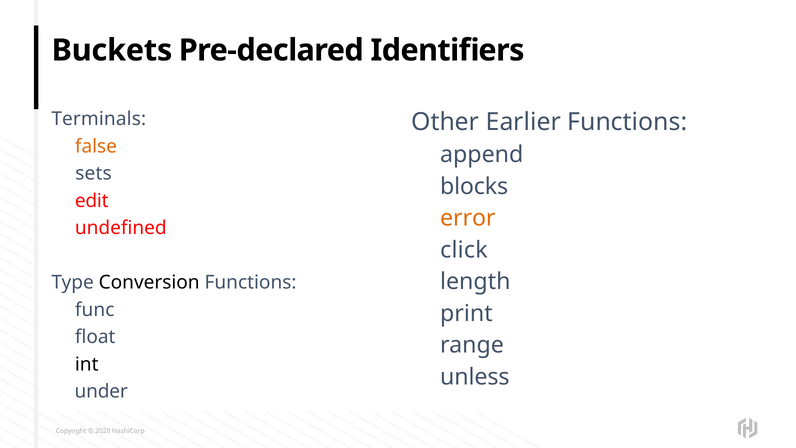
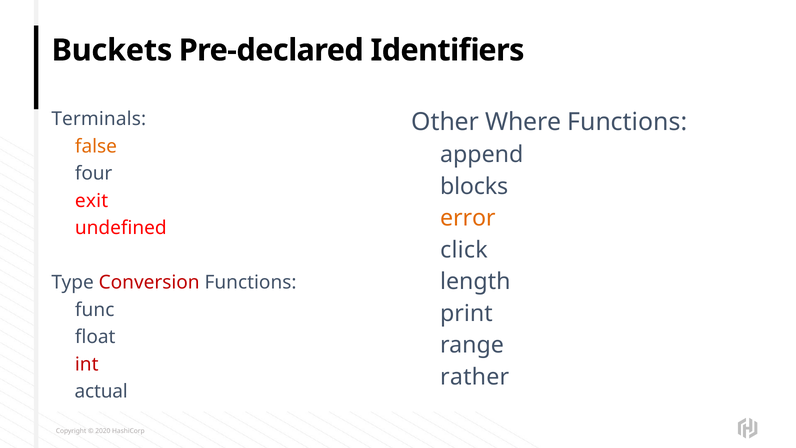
Earlier: Earlier -> Where (523, 122)
sets: sets -> four (94, 173)
edit: edit -> exit (92, 201)
Conversion colour: black -> red (149, 282)
int colour: black -> red (87, 364)
unless: unless -> rather (475, 377)
under: under -> actual (101, 391)
